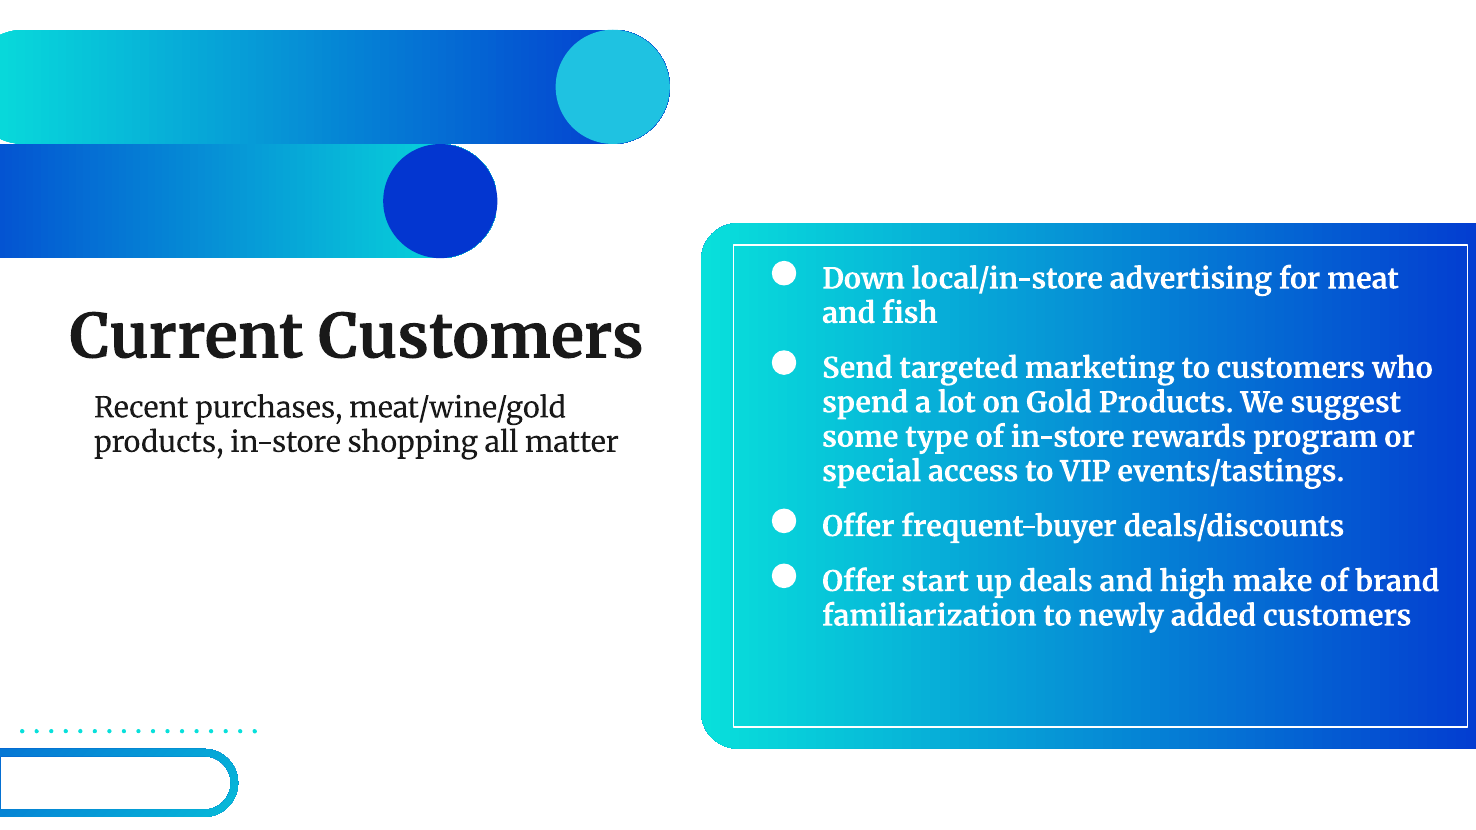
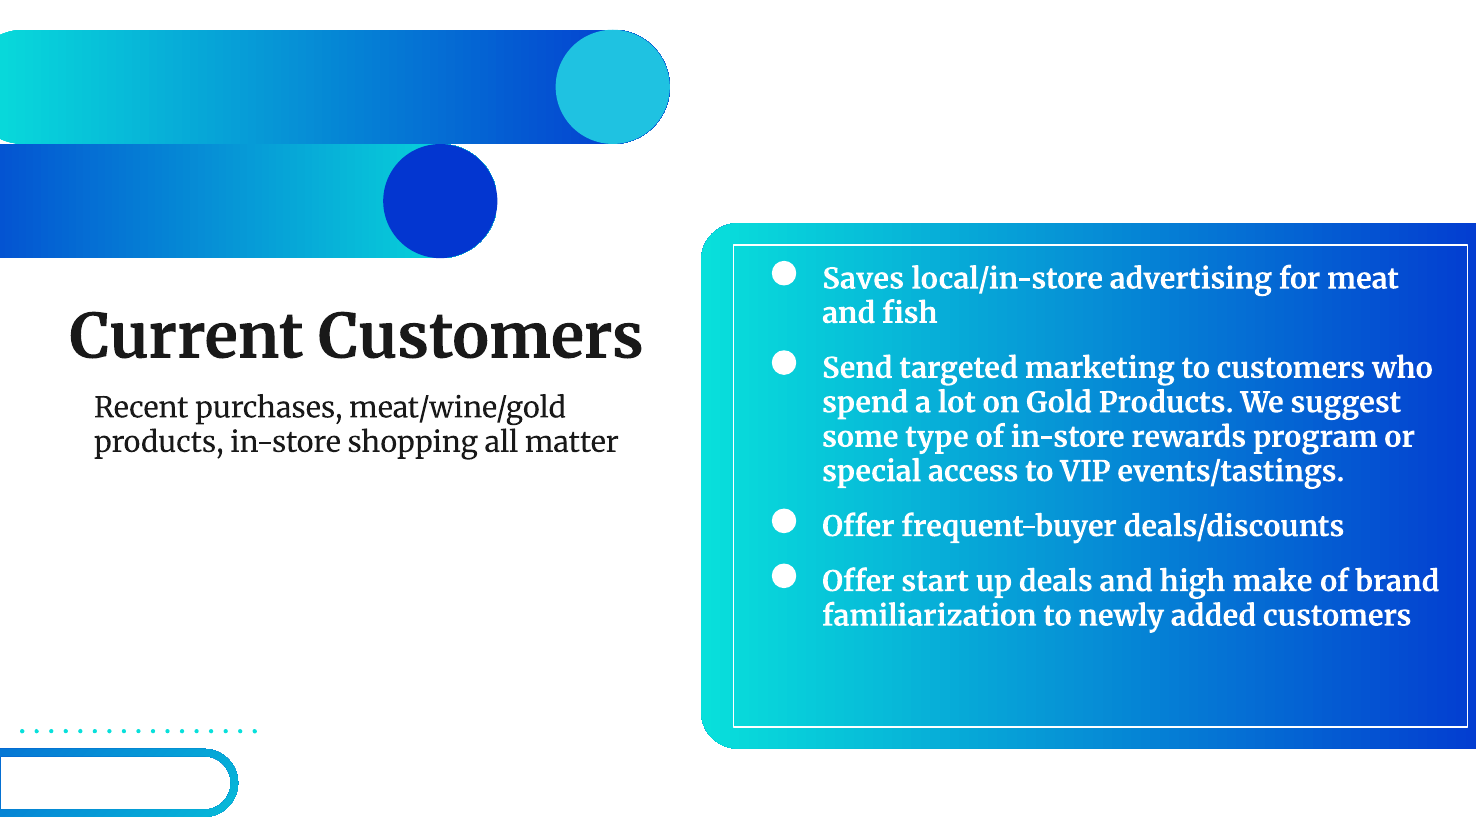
Down: Down -> Saves (863, 279)
